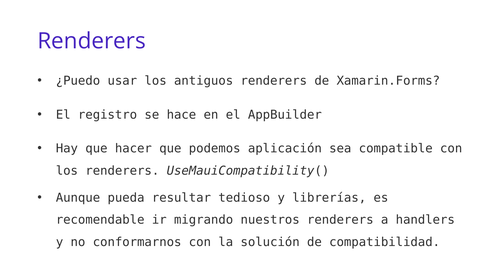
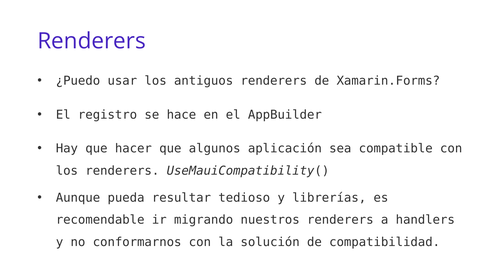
podemos: podemos -> algunos (215, 149)
